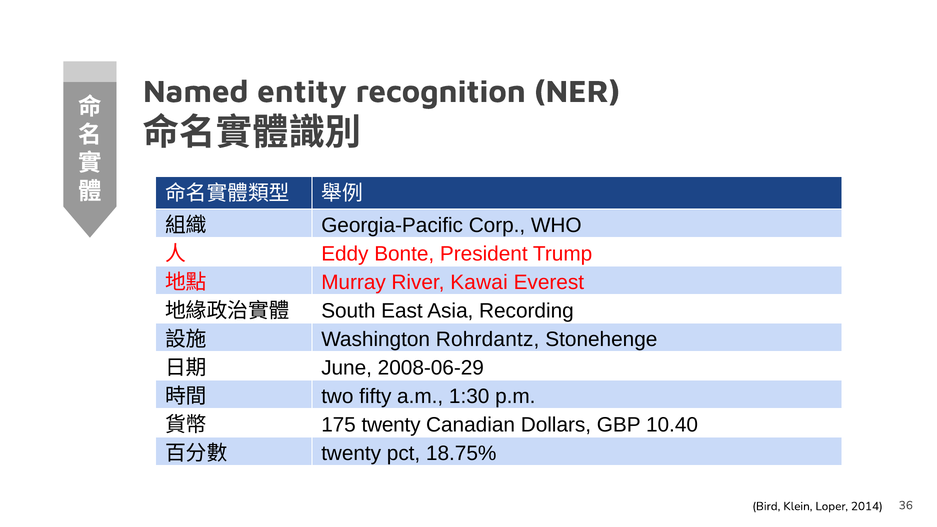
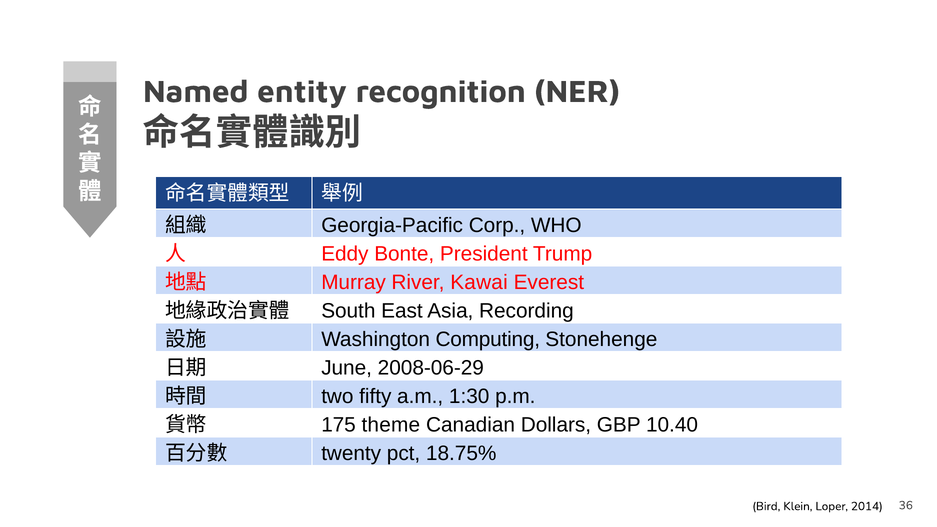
Rohrdantz: Rohrdantz -> Computing (488, 339)
175 twenty: twenty -> theme (391, 425)
